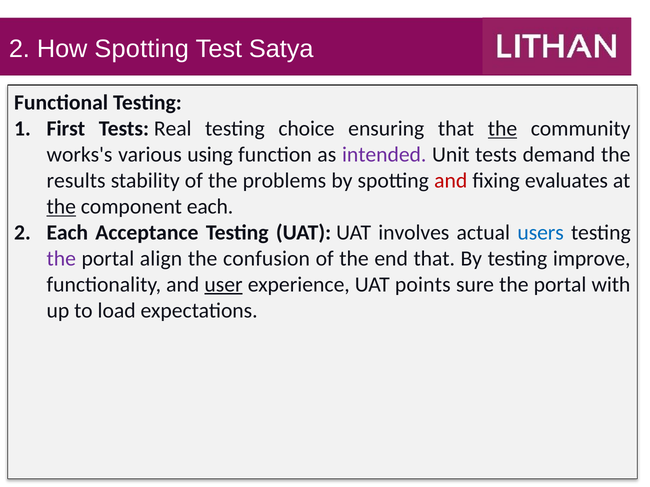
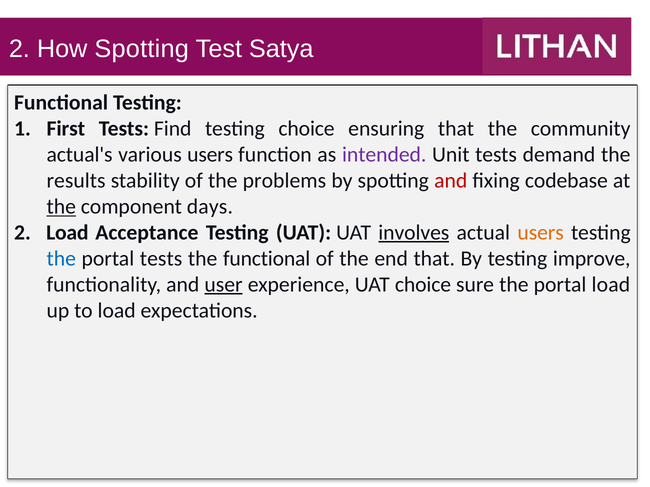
Real: Real -> Find (173, 129)
the underline: present -> none (502, 129)
works's: works's -> actual's (80, 155)
various using: using -> users (210, 155)
evaluates: evaluates -> codebase (566, 181)
component each: each -> days (210, 207)
2 Each: Each -> Load (67, 233)
involves underline: none -> present (414, 233)
users colour: blue -> orange (541, 233)
the colour: purple -> blue (61, 259)
portal align: align -> tests (161, 259)
the confusion: confusion -> functional (267, 259)
UAT points: points -> choice (423, 285)
portal with: with -> load (611, 285)
